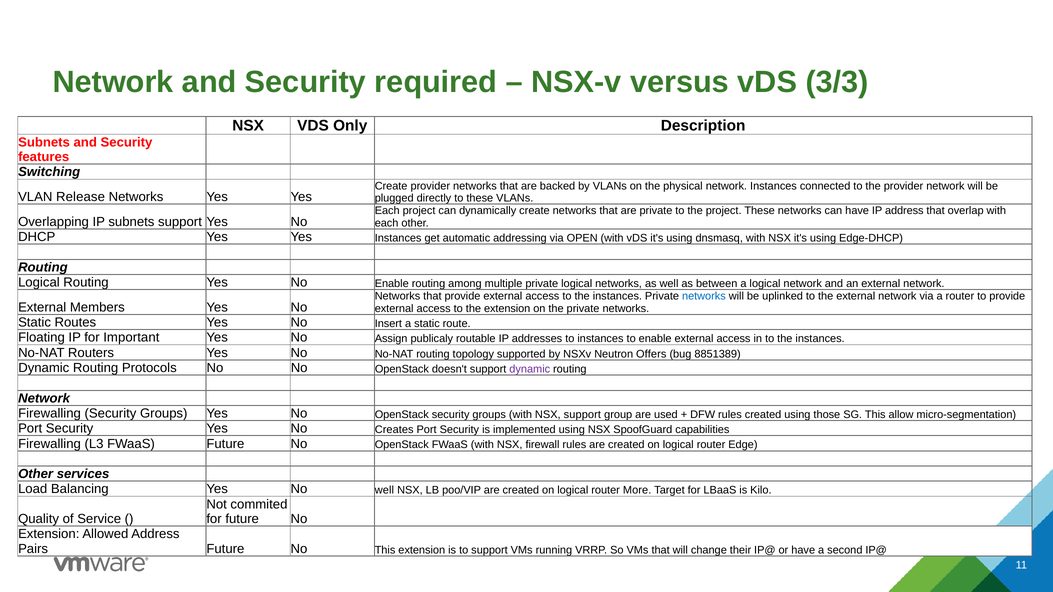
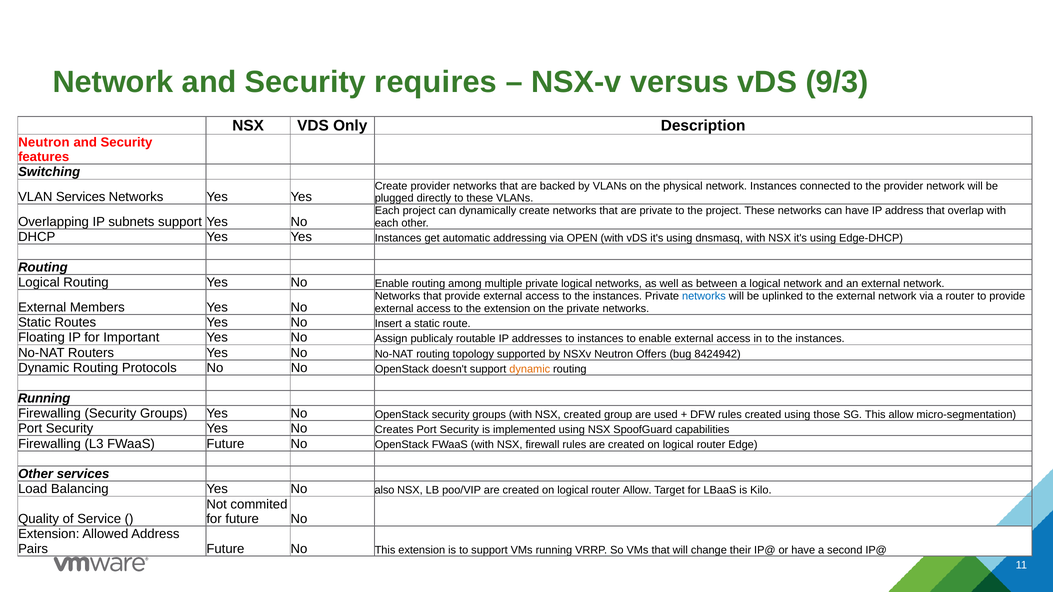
required: required -> requires (436, 82)
3/3: 3/3 -> 9/3 (837, 82)
Subnets: Subnets -> Neutron (44, 142)
VLAN Release: Release -> Services (81, 197)
8851389: 8851389 -> 8424942 (718, 354)
dynamic colour: purple -> orange (530, 369)
Network: Network -> Running (44, 399)
NSX support: support -> created (582, 415)
No well: well -> also (385, 491)
router More: More -> Allow (637, 491)
